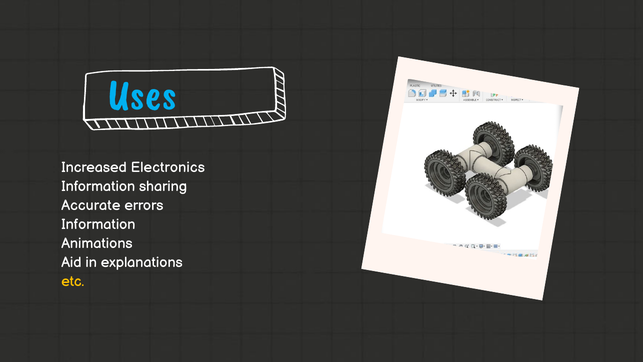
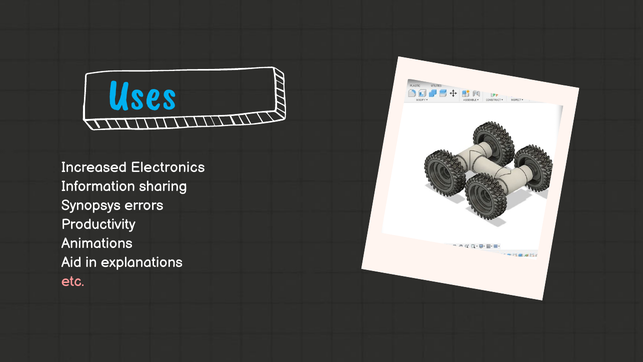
Accurate: Accurate -> Synopsys (91, 205)
Information: Information -> Productivity (98, 224)
etc colour: yellow -> pink (73, 281)
